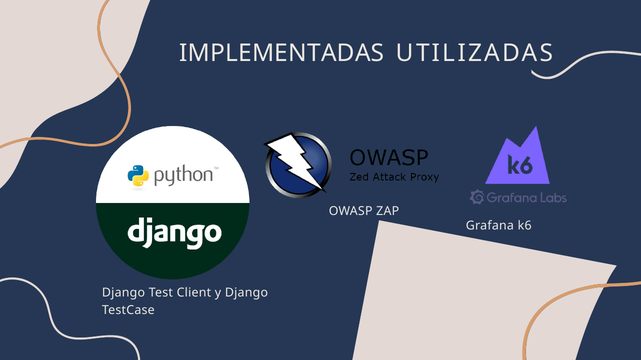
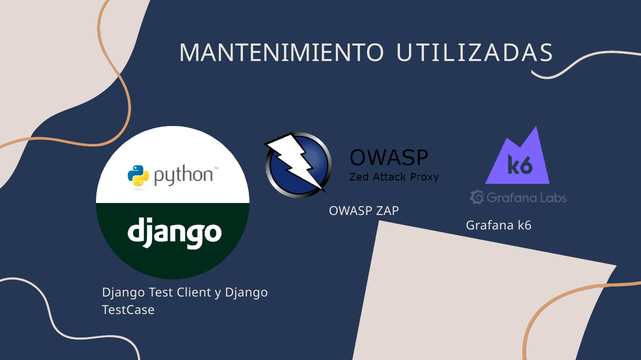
IMPLEMENTADAS: IMPLEMENTADAS -> MANTENIMIENTO (282, 53)
